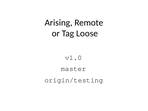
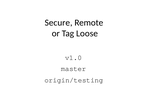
Arising: Arising -> Secure (59, 23)
